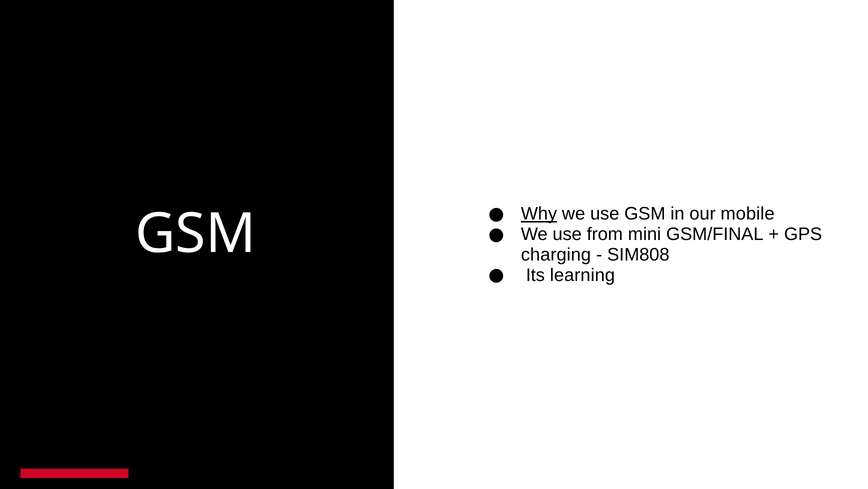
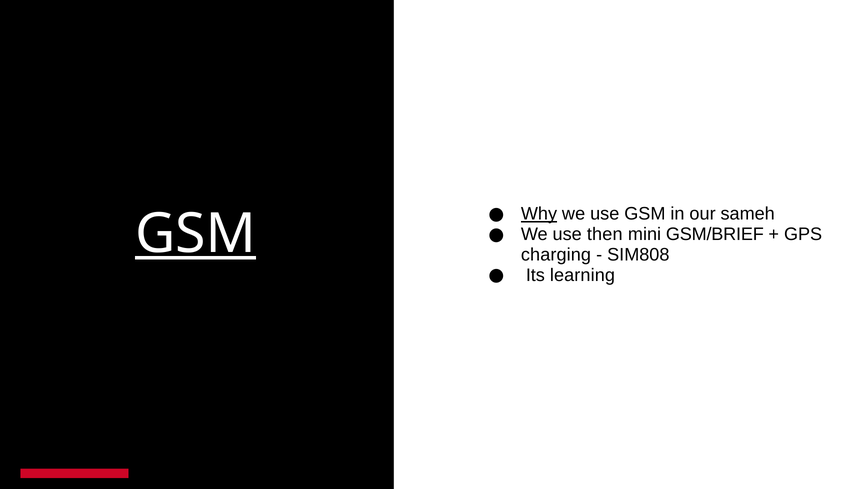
mobile: mobile -> sameh (748, 214)
GSM underline: none -> present (196, 233)
from: from -> then (605, 234)
GSM/FINAL: GSM/FINAL -> GSM/BRIEF (715, 234)
